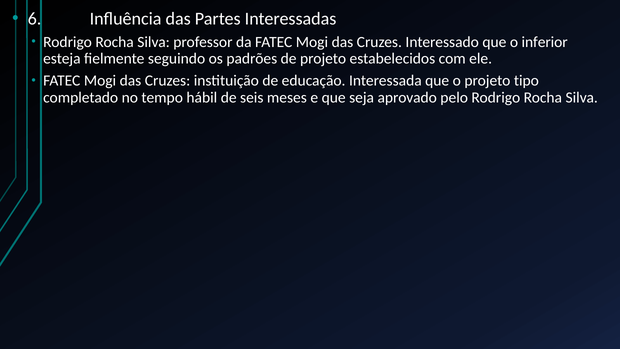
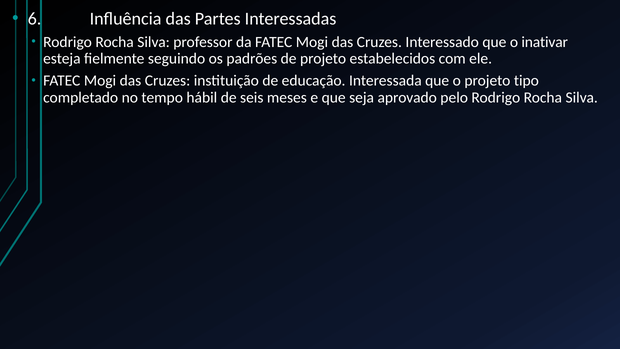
inferior: inferior -> inativar (545, 42)
